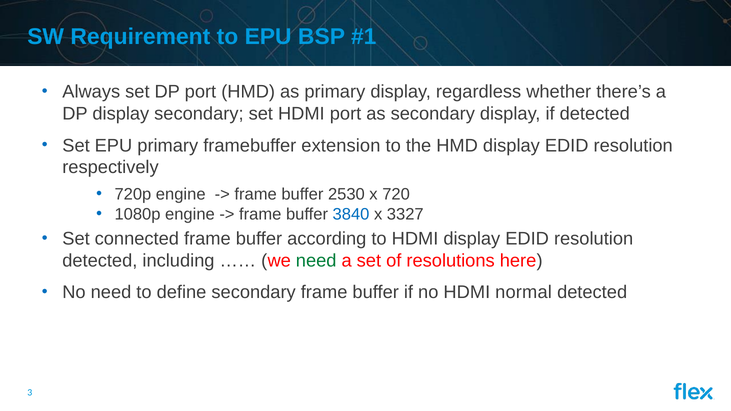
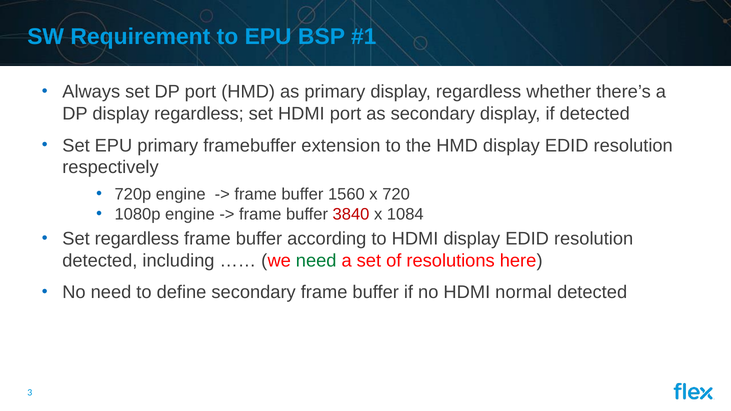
DP display secondary: secondary -> regardless (199, 114)
2530: 2530 -> 1560 (346, 194)
3840 colour: blue -> red (351, 214)
3327: 3327 -> 1084 (405, 214)
Set connected: connected -> regardless (137, 239)
